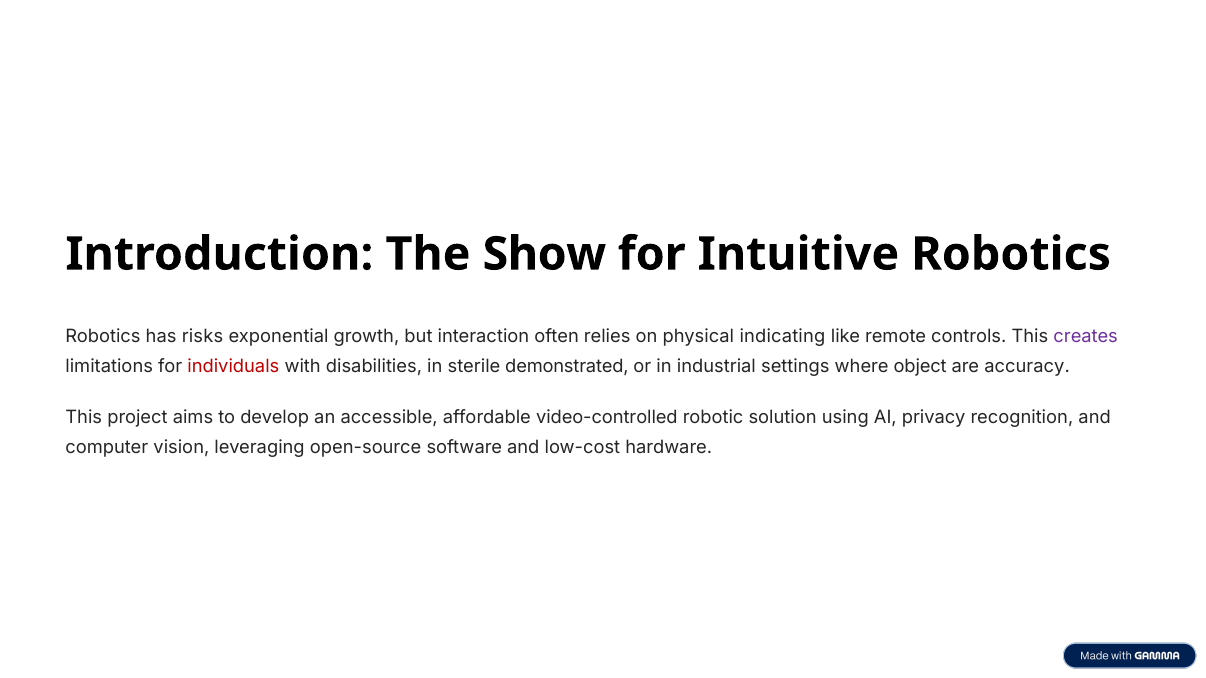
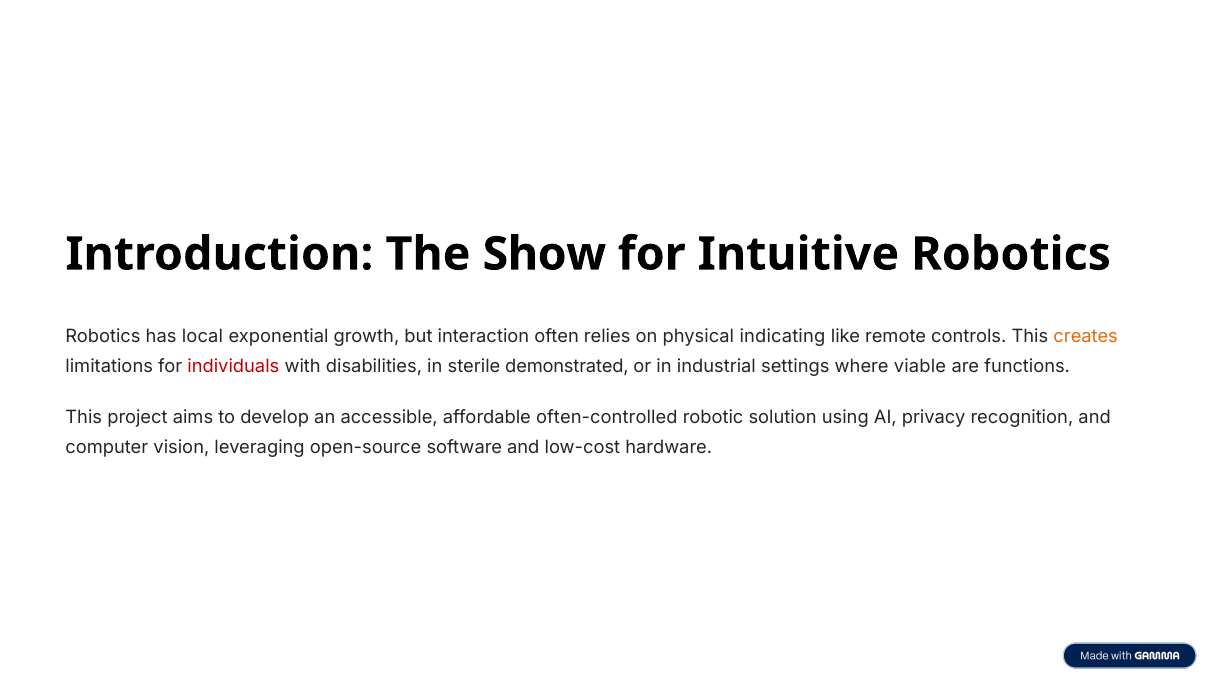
risks: risks -> local (202, 337)
creates colour: purple -> orange (1086, 337)
object: object -> viable (920, 367)
accuracy: accuracy -> functions (1027, 367)
video-controlled: video-controlled -> often-controlled (607, 418)
